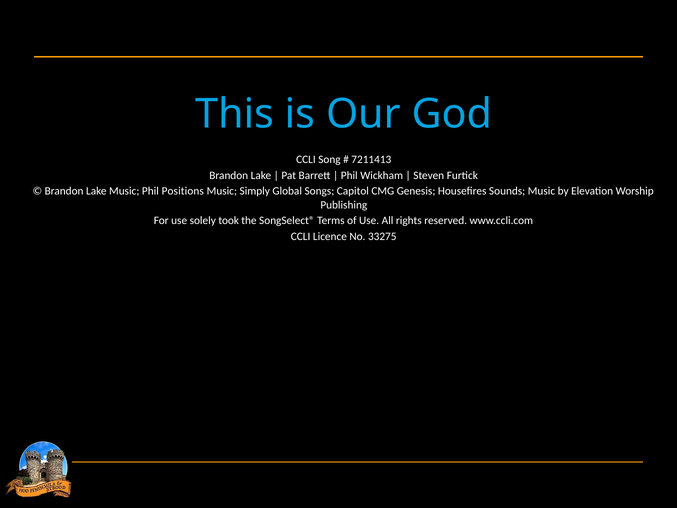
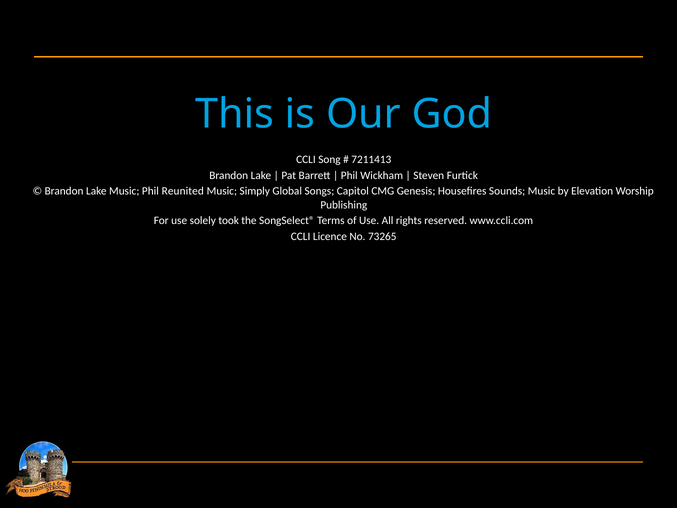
Positions: Positions -> Reunited (183, 191)
33275: 33275 -> 73265 (382, 236)
